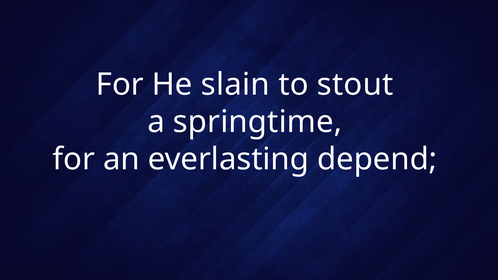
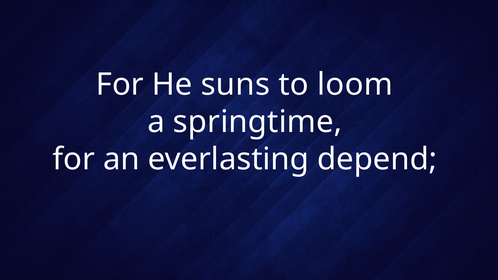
slain: slain -> suns (235, 85)
stout: stout -> loom (355, 85)
